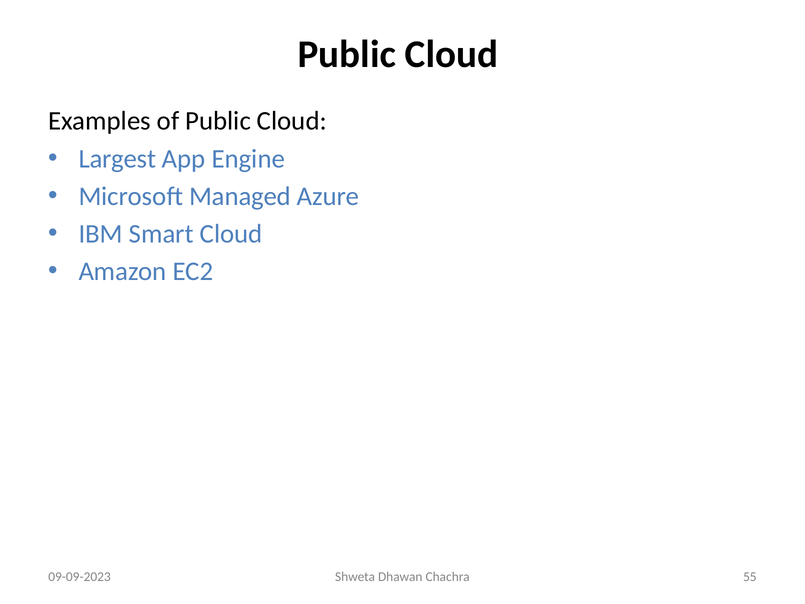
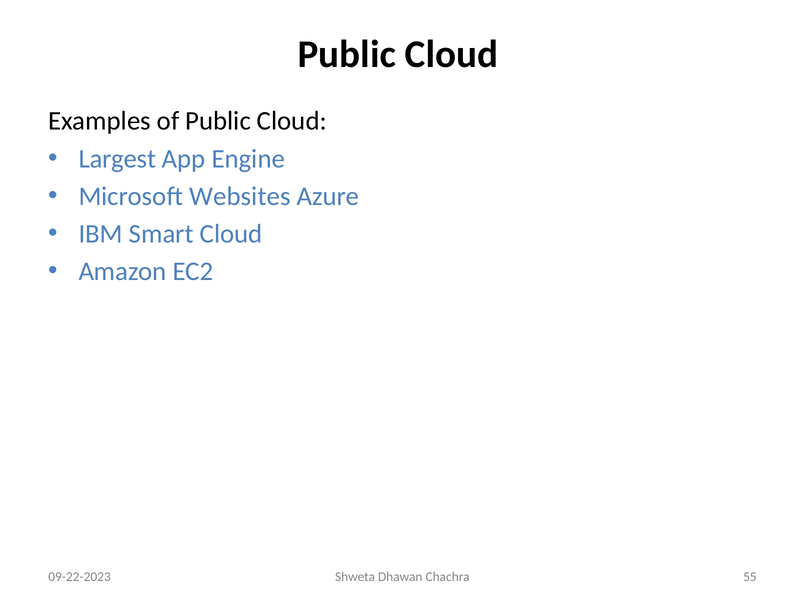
Managed: Managed -> Websites (240, 196)
09-09-2023: 09-09-2023 -> 09-22-2023 (80, 577)
